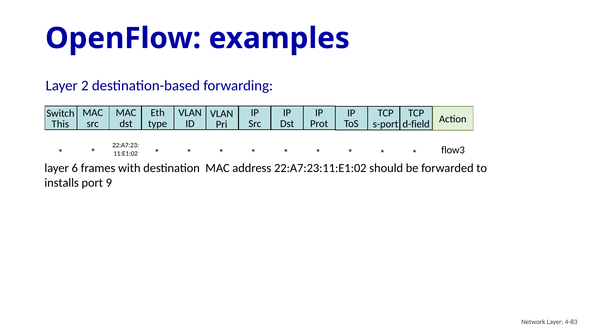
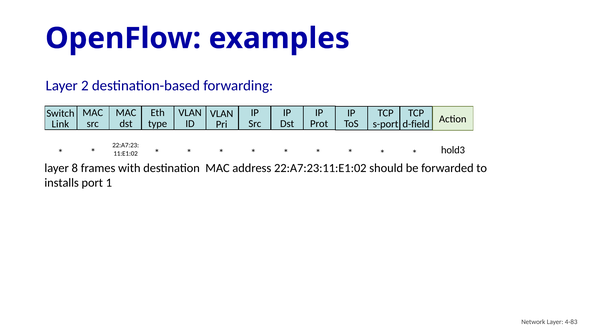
This: This -> Link (60, 124)
flow3: flow3 -> hold3 (453, 150)
6: 6 -> 8 (75, 168)
9: 9 -> 1 (109, 183)
